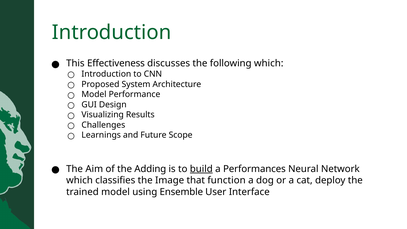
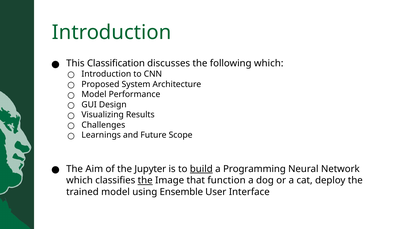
Effectiveness: Effectiveness -> Classification (116, 63)
Adding: Adding -> Jupyter (150, 169)
Performances: Performances -> Programming (254, 169)
the underline: none -> present (145, 180)
